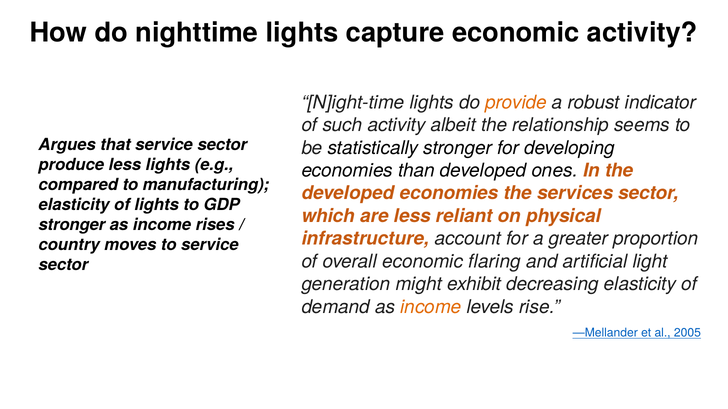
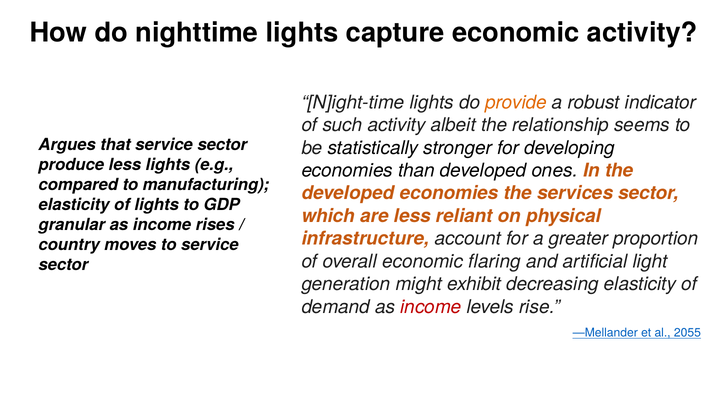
stronger: stronger -> granular (72, 225)
income colour: orange -> red (431, 307)
2005: 2005 -> 2055 (687, 333)
